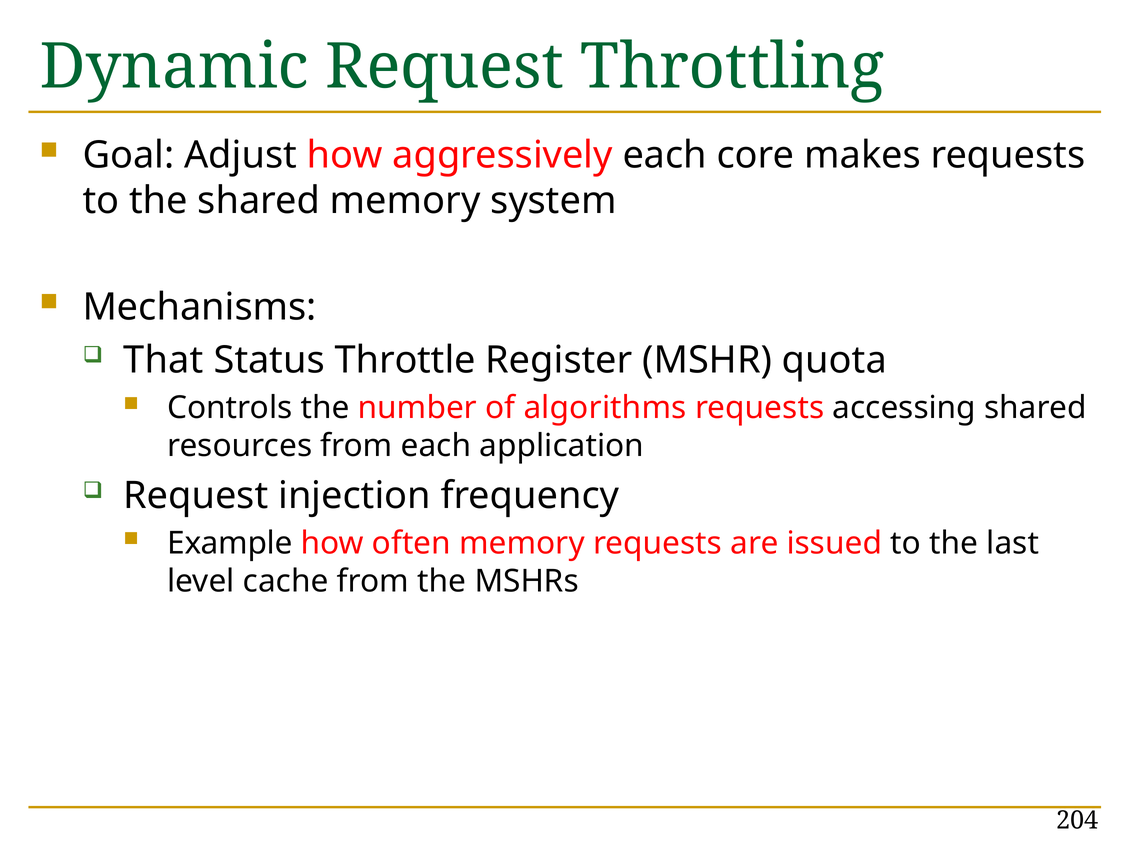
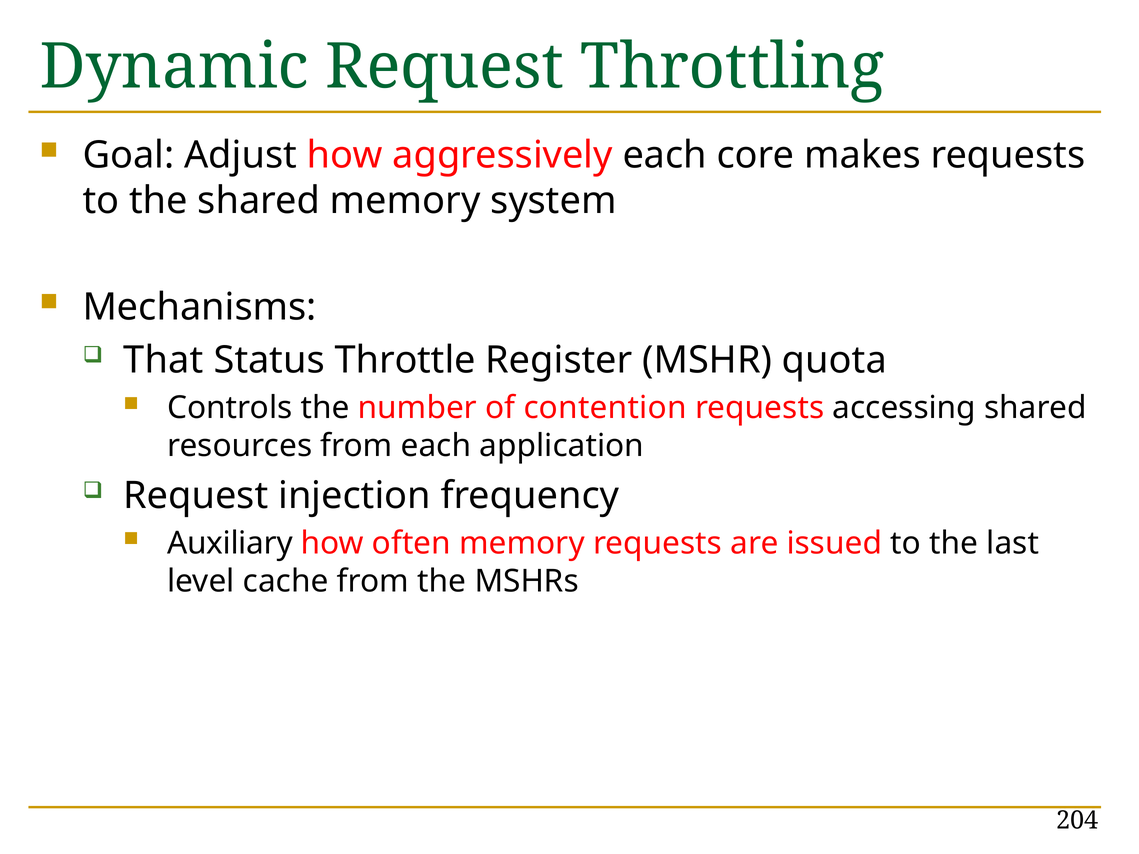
algorithms: algorithms -> contention (605, 408)
Example: Example -> Auxiliary (230, 543)
